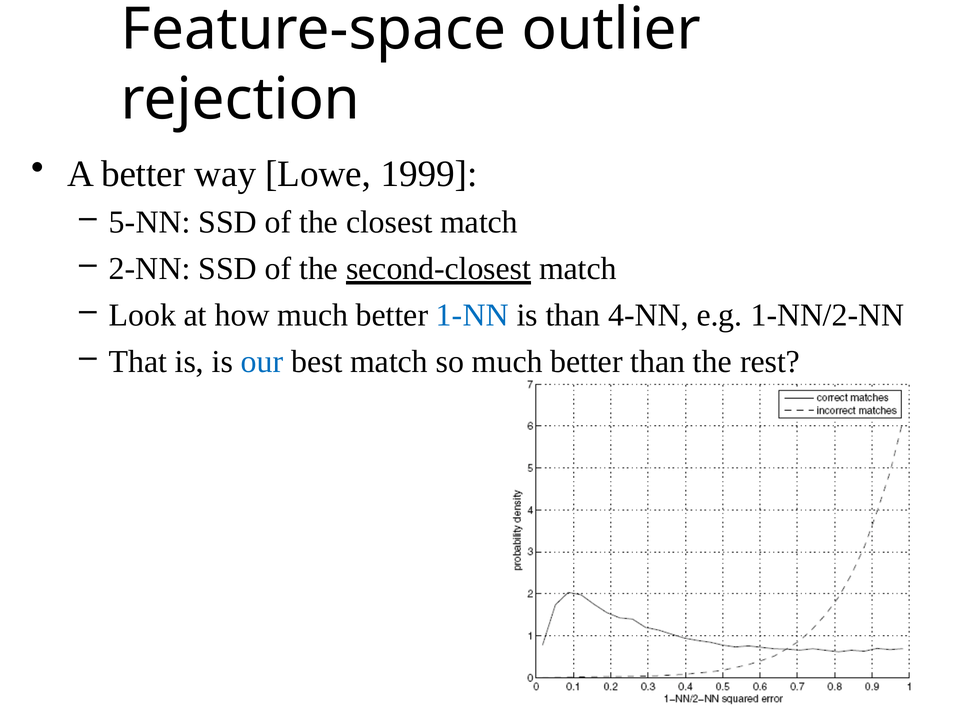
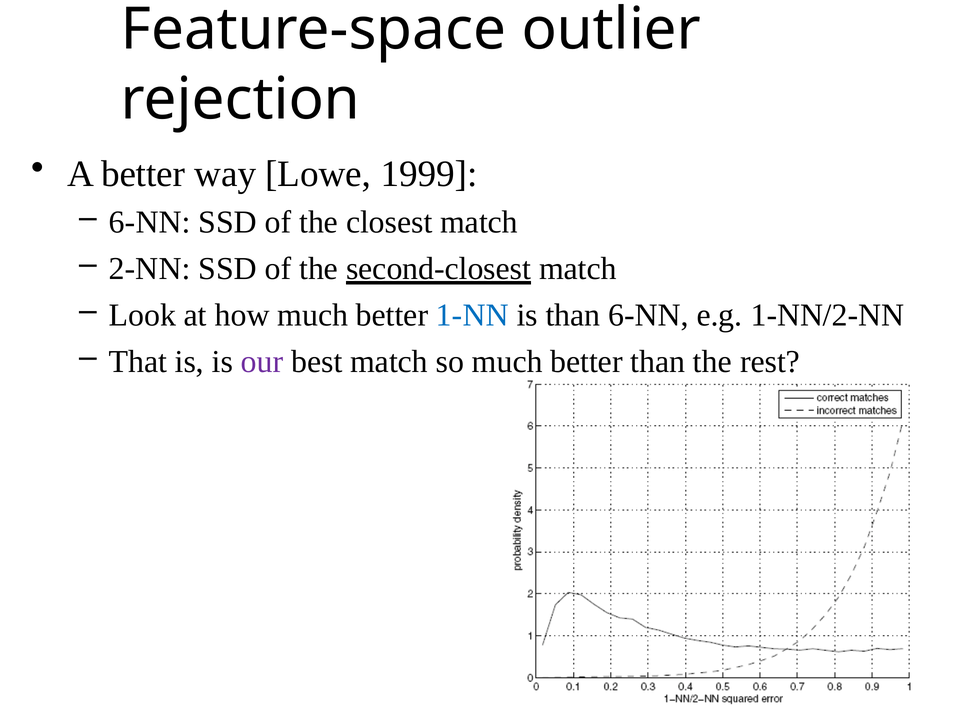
5-NN: 5-NN -> 6-NN (150, 222)
than 4-NN: 4-NN -> 6-NN (648, 315)
our colour: blue -> purple (262, 362)
